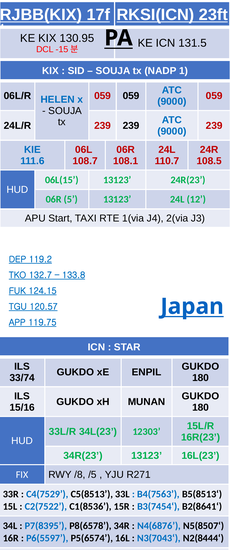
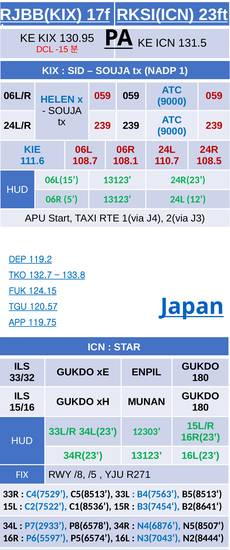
33/74: 33/74 -> 33/32 (22, 378)
P7(8395: P7(8395 -> P7(2933 (46, 526)
